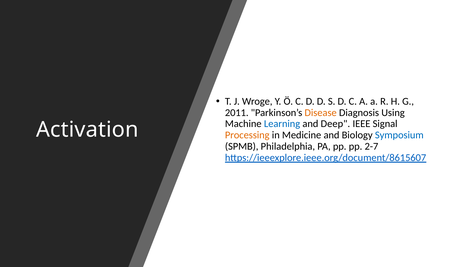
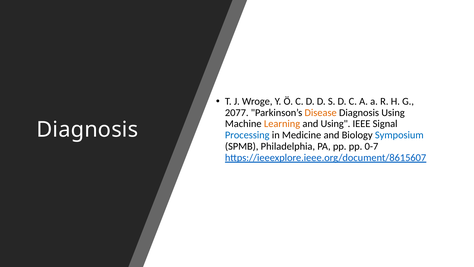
2011: 2011 -> 2077 (237, 113)
Learning colour: blue -> orange (282, 124)
and Deep: Deep -> Using (336, 124)
Activation: Activation -> Diagnosis (87, 130)
Processing colour: orange -> blue (247, 135)
2-7: 2-7 -> 0-7 (371, 146)
